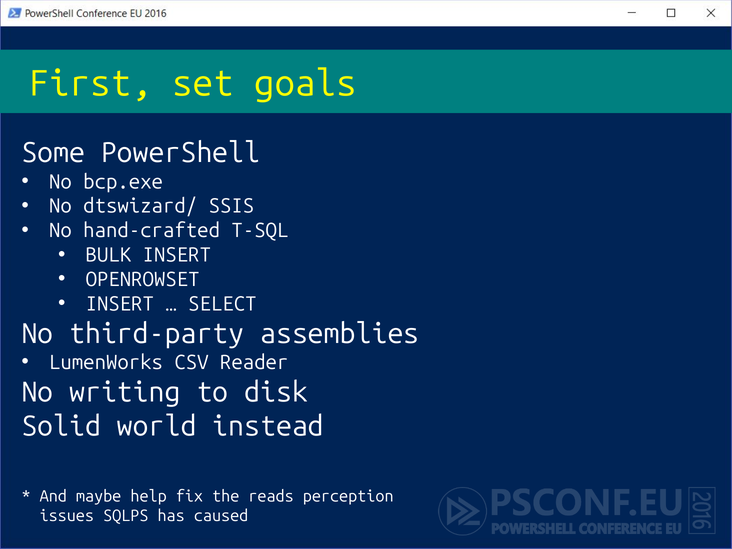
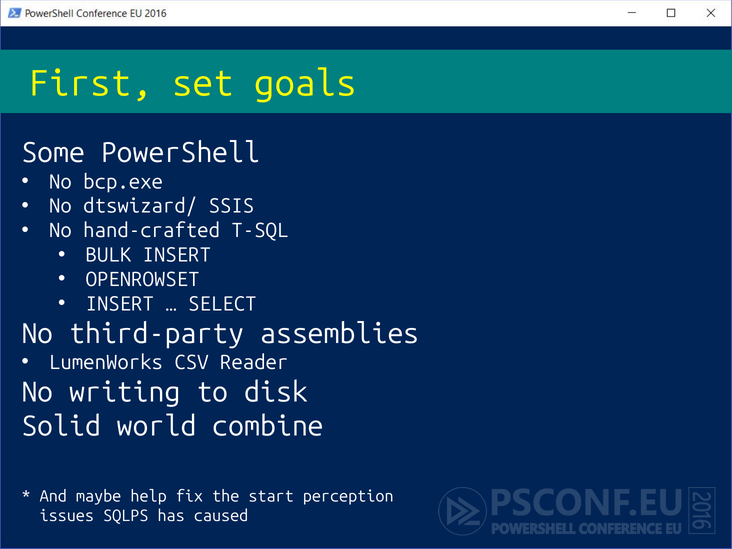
instead: instead -> combine (268, 426)
reads: reads -> start (271, 496)
